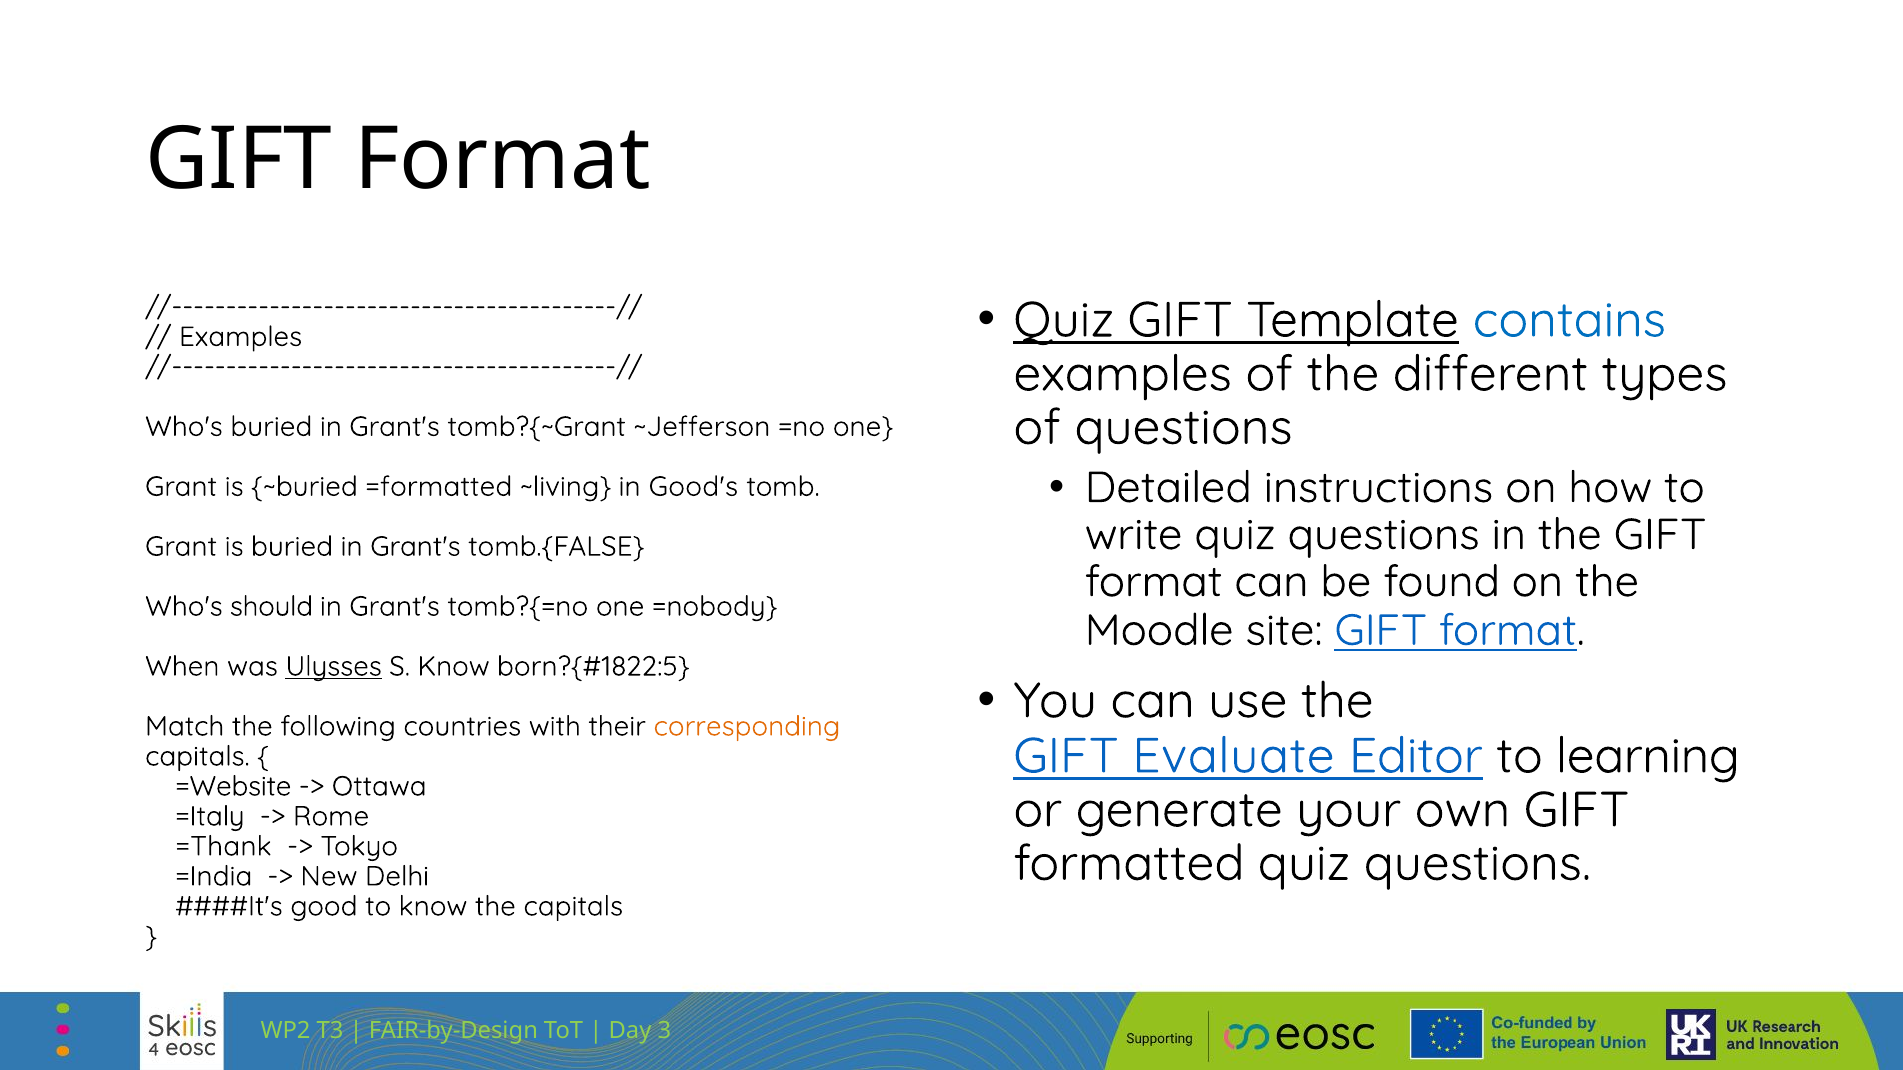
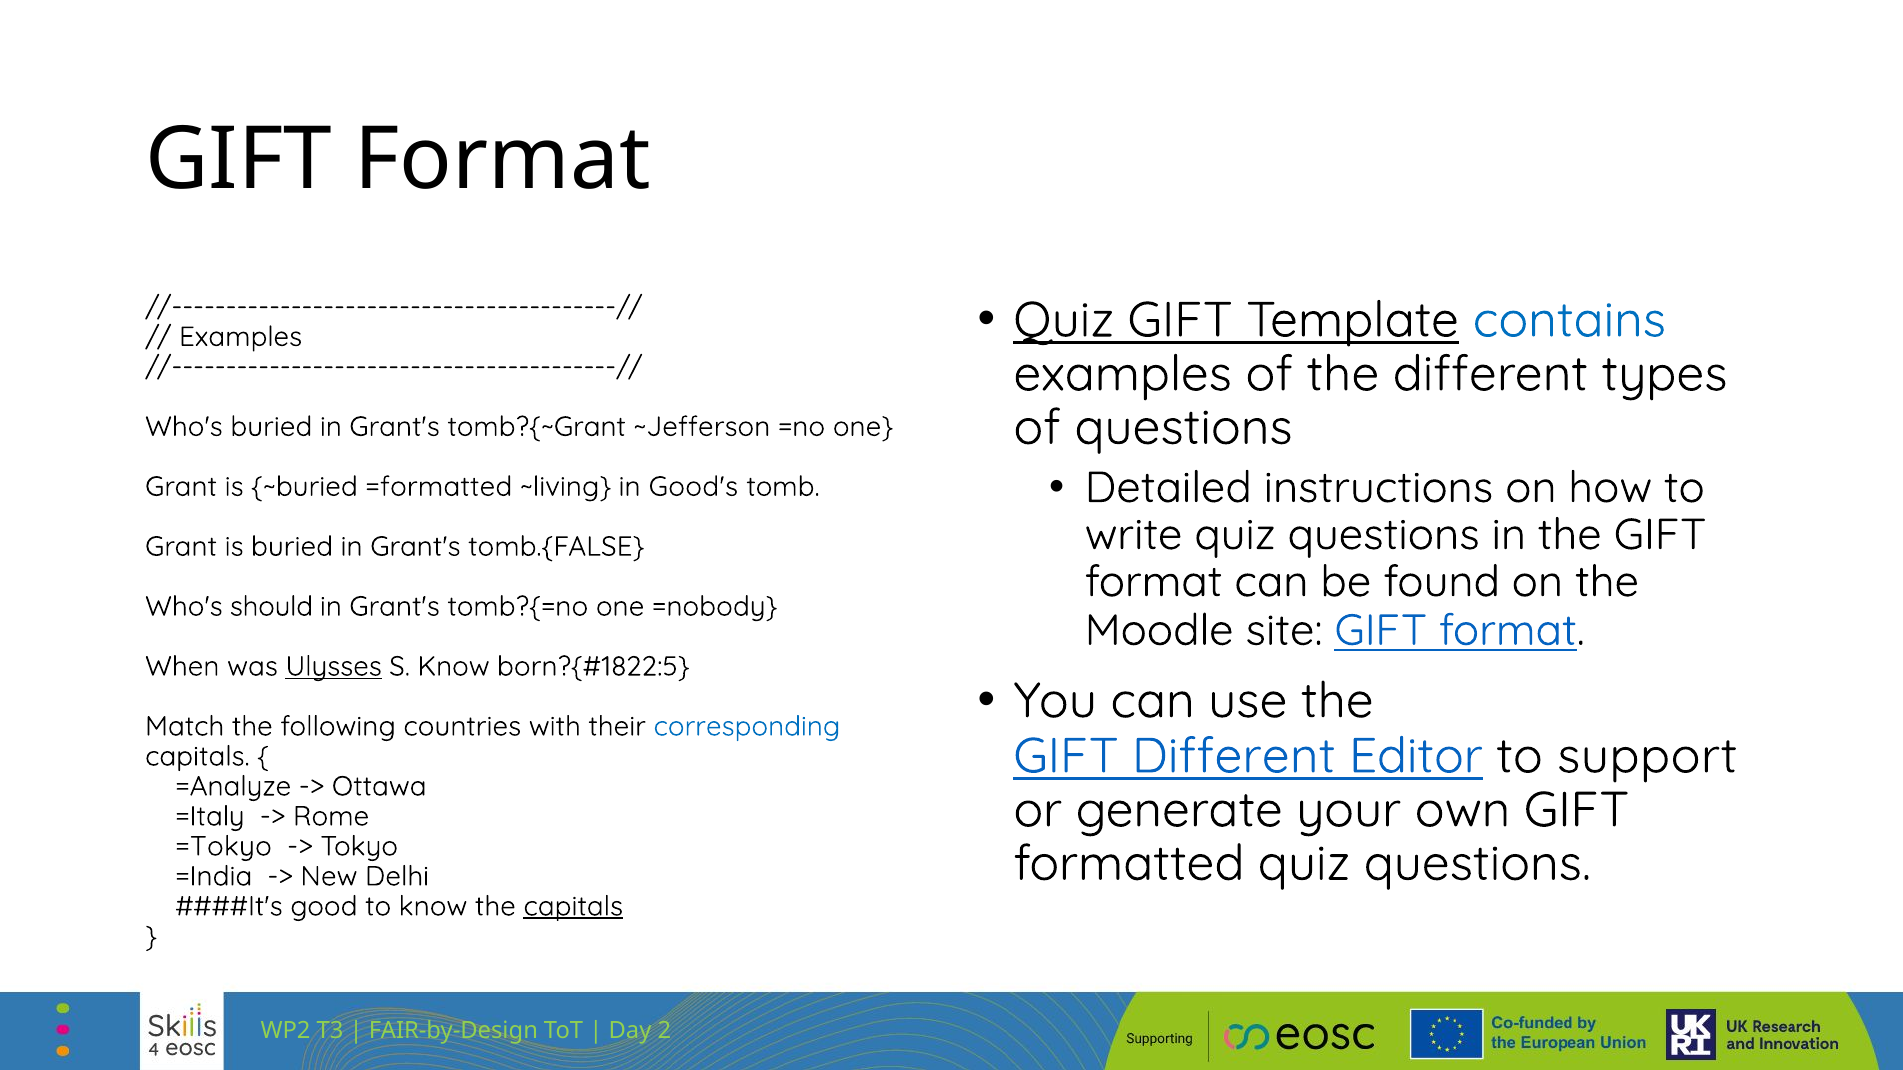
corresponding colour: orange -> blue (747, 727)
GIFT Evaluate: Evaluate -> Different (1234, 756)
learning: learning -> support (1647, 756)
=Website: =Website -> =Analyze (233, 787)
=Thank: =Thank -> =Tokyo (224, 847)
capitals underline: none -> present (573, 907)
3: 3 -> 2 (664, 1031)
